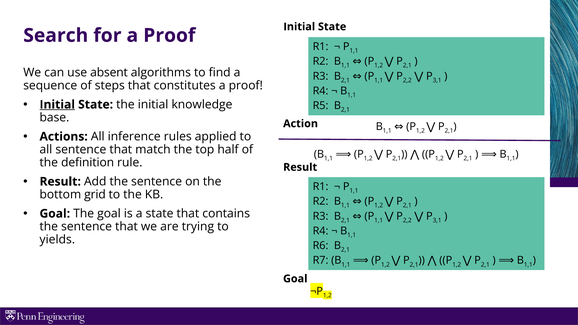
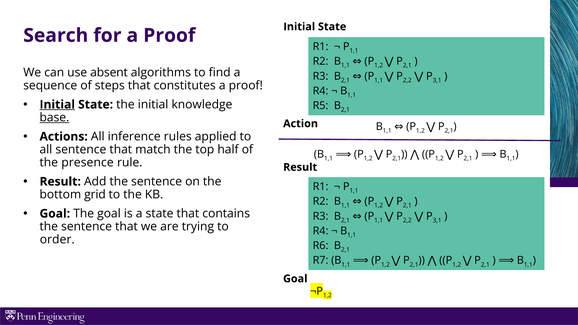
base underline: none -> present (54, 118)
definition: definition -> presence (88, 163)
yields: yields -> order (57, 240)
